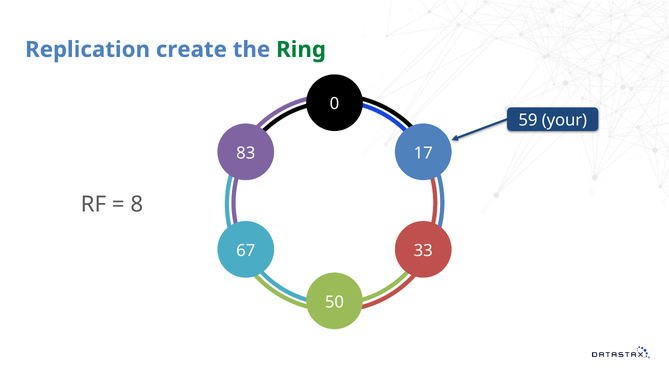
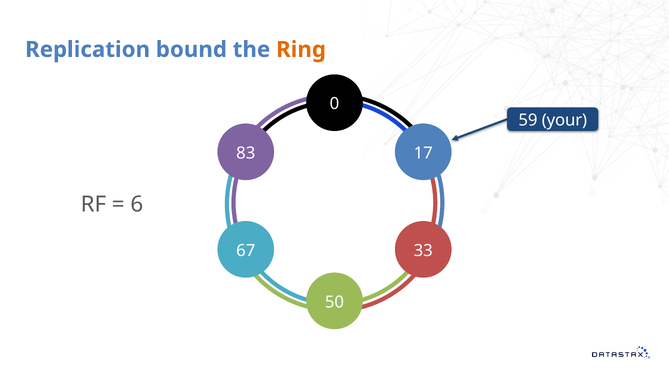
create: create -> bound (191, 50)
Ring colour: green -> orange (301, 50)
8: 8 -> 6 (137, 204)
